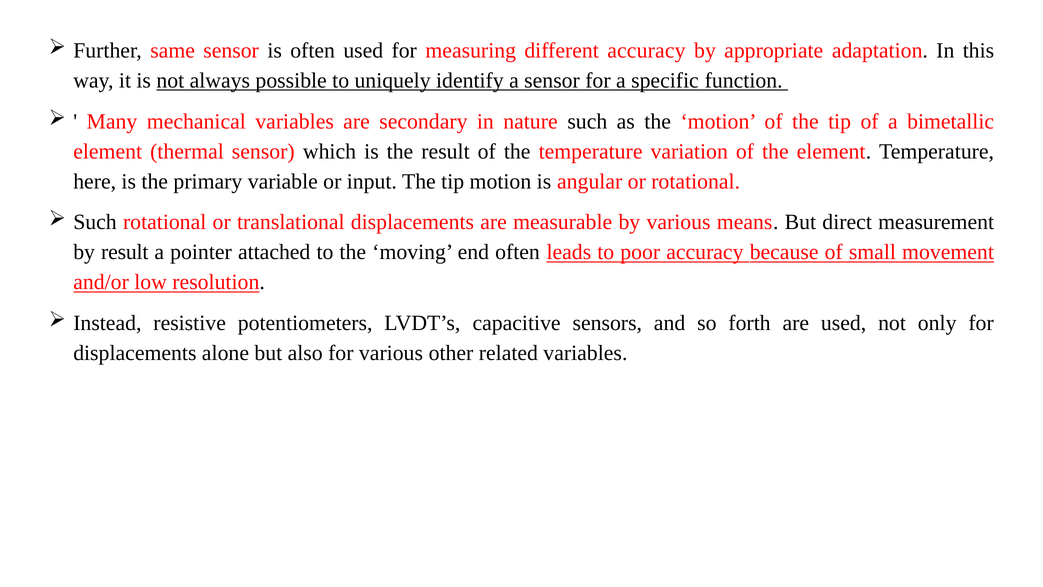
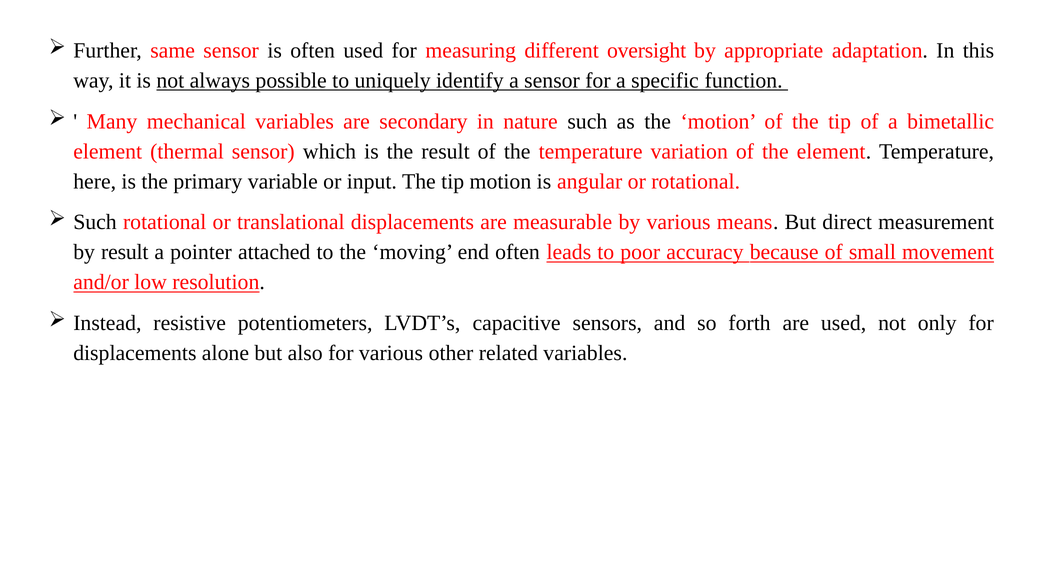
different accuracy: accuracy -> oversight (647, 50)
